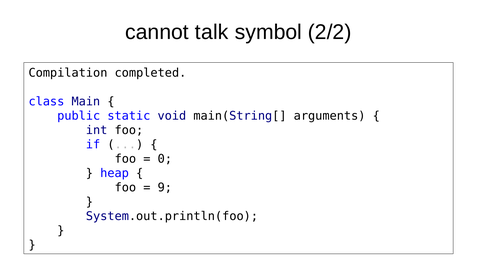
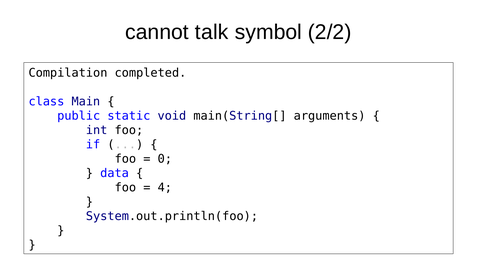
heap: heap -> data (115, 173)
9: 9 -> 4 (165, 187)
